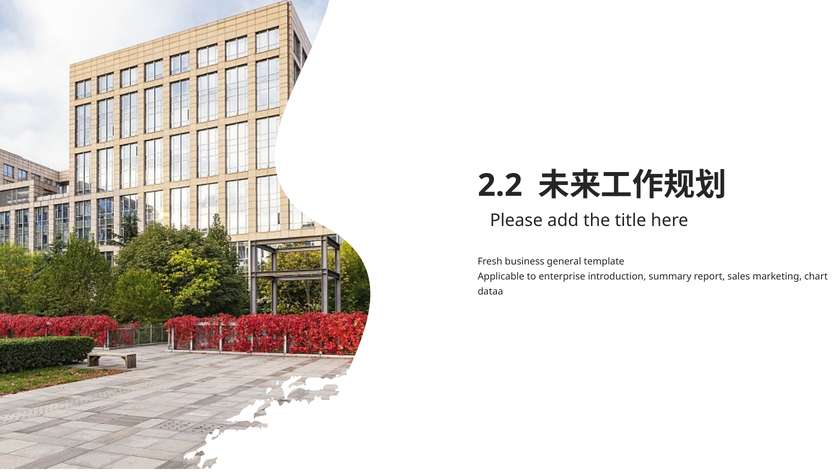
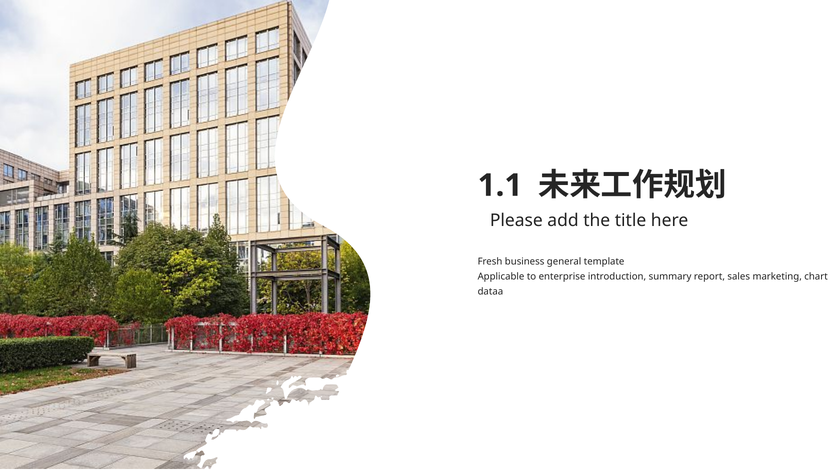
2.2: 2.2 -> 1.1 (500, 185)
